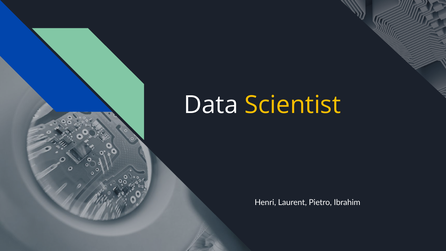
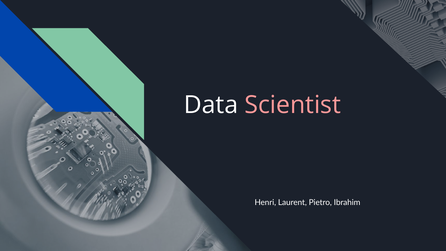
Scientist colour: yellow -> pink (293, 105)
